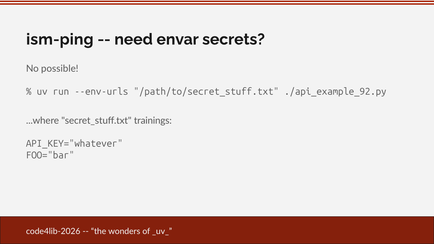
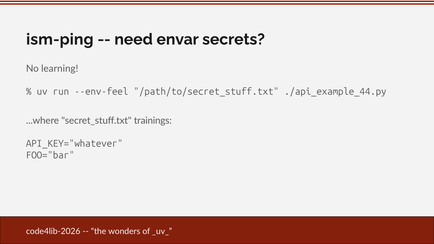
possible: possible -> learning (60, 69)
--env-urls: --env-urls -> --env-feel (101, 92)
./api_example_92.py: ./api_example_92.py -> ./api_example_44.py (335, 92)
